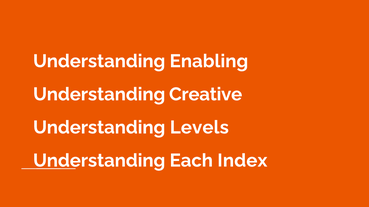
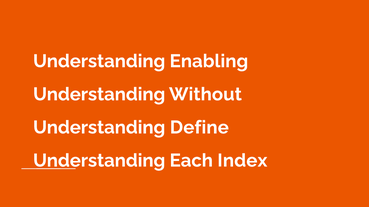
Creative: Creative -> Without (205, 95)
Levels: Levels -> Define (199, 128)
